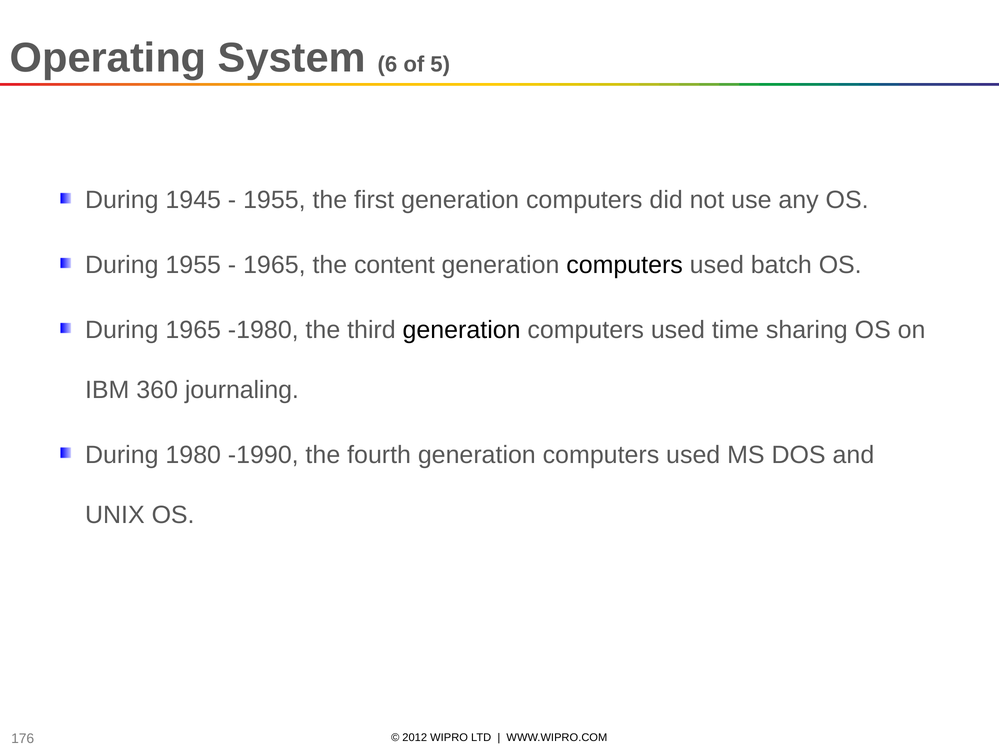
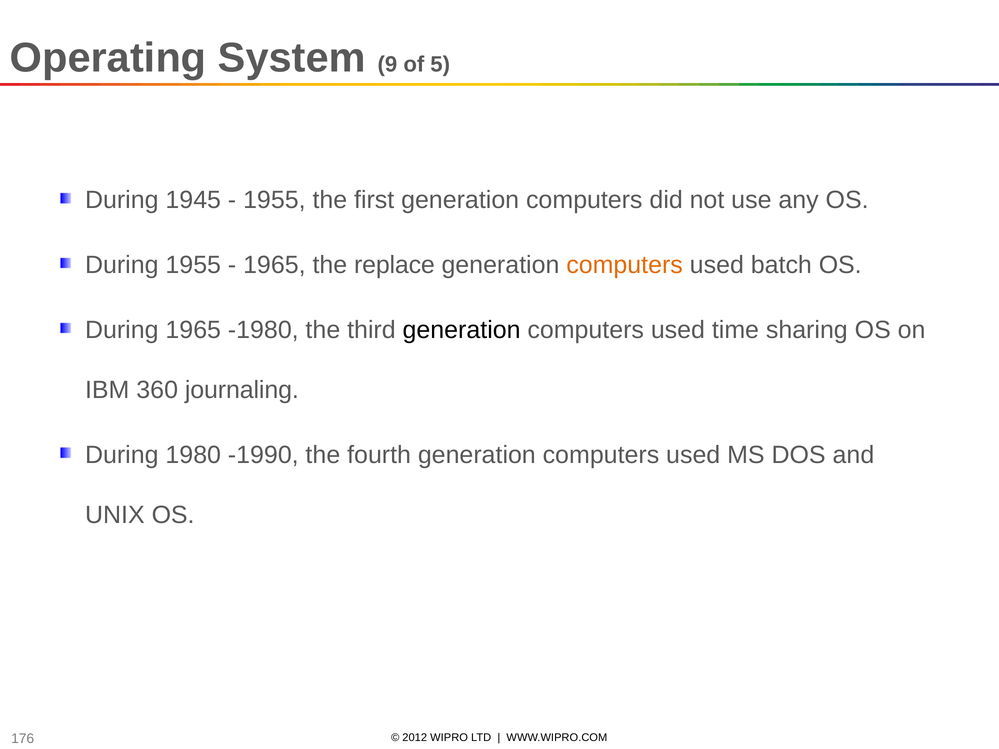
6: 6 -> 9 (387, 64)
content: content -> replace (394, 265)
computers colour: black -> orange (625, 265)
